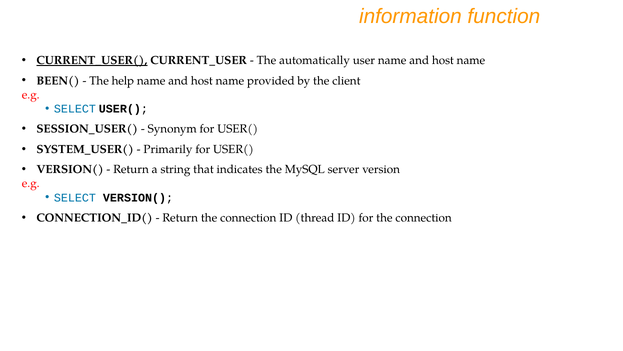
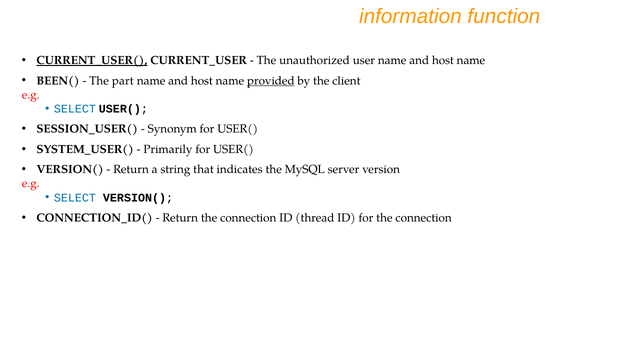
automatically: automatically -> unauthorized (315, 60)
help: help -> part (123, 81)
provided underline: none -> present (271, 81)
